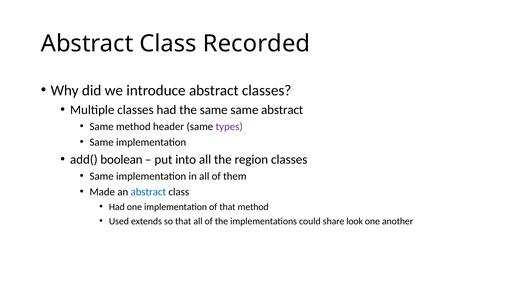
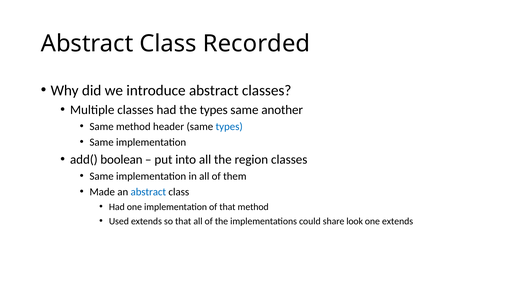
the same: same -> types (214, 110)
same abstract: abstract -> another (282, 110)
types colour: purple -> blue (229, 127)
one another: another -> extends (398, 221)
